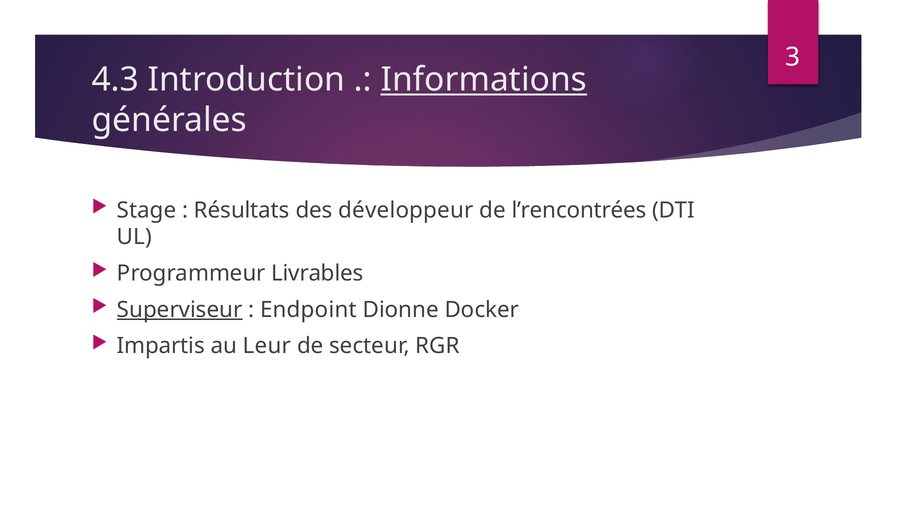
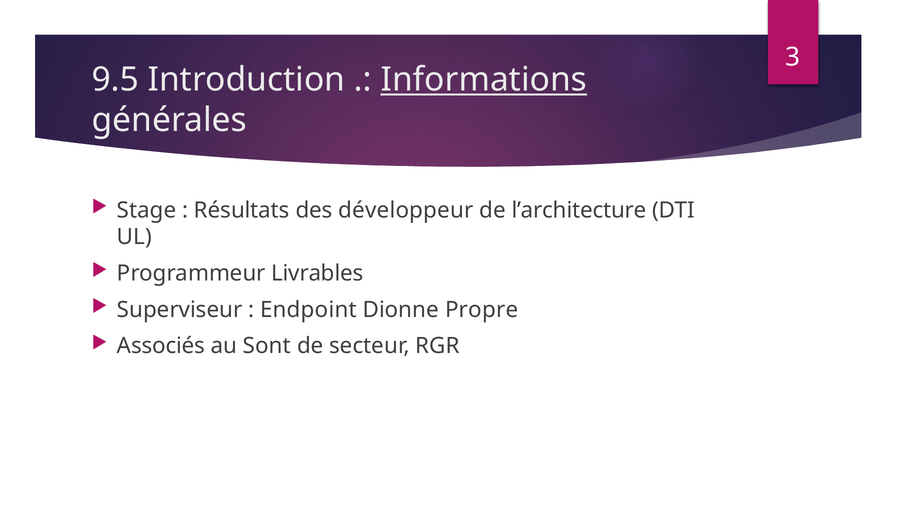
4.3: 4.3 -> 9.5 (115, 80)
l’rencontrées: l’rencontrées -> l’architecture (579, 210)
Superviseur underline: present -> none (180, 309)
Docker: Docker -> Propre (482, 309)
Impartis: Impartis -> Associés (161, 346)
Leur: Leur -> Sont (267, 346)
